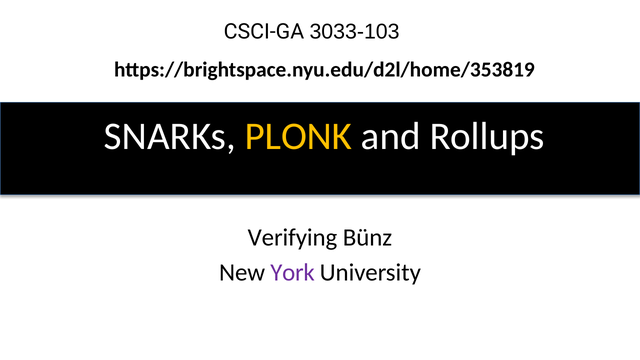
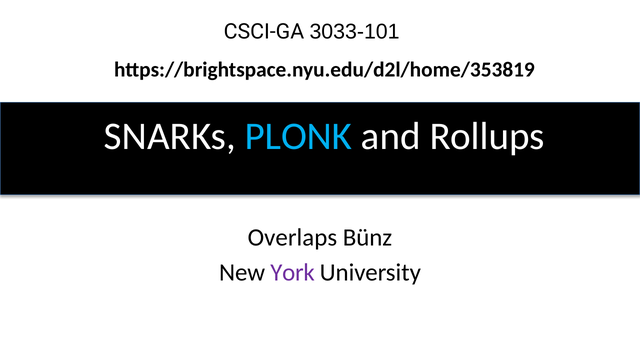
3033-103: 3033-103 -> 3033-101 (355, 32)
PLONK colour: yellow -> light blue (299, 136)
Verifying: Verifying -> Overlaps (292, 238)
